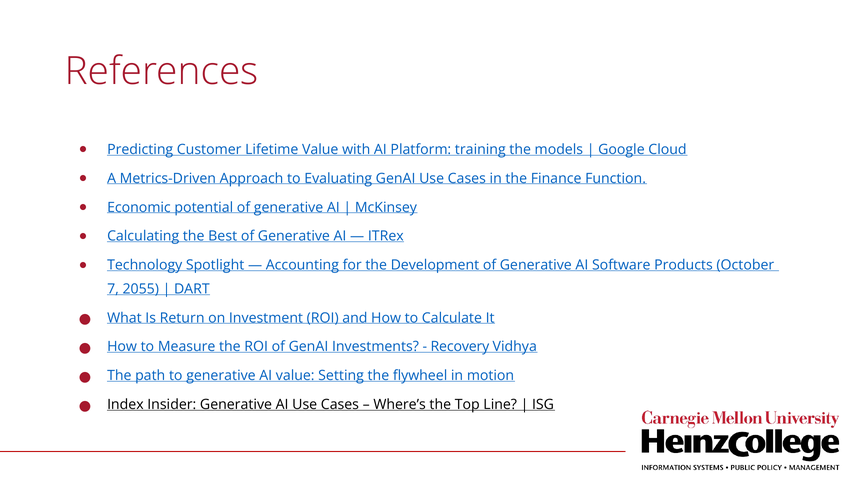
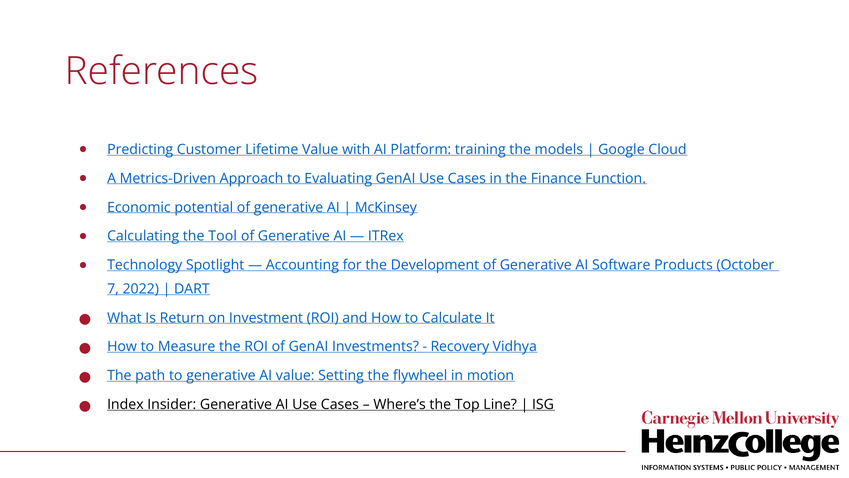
Best: Best -> Tool (223, 236)
2055: 2055 -> 2022 (141, 289)
